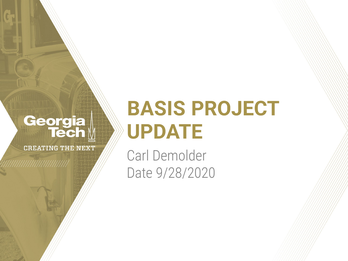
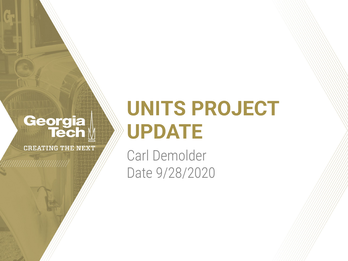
BASIS: BASIS -> UNITS (156, 109)
